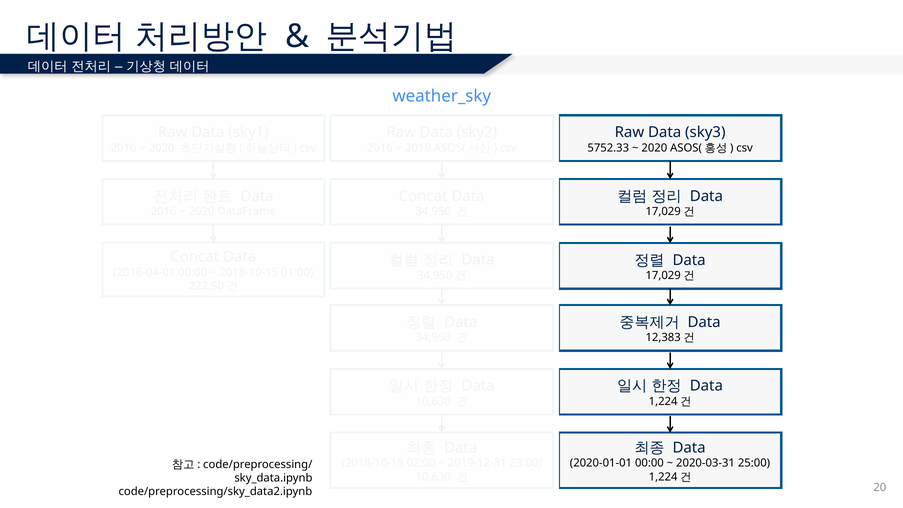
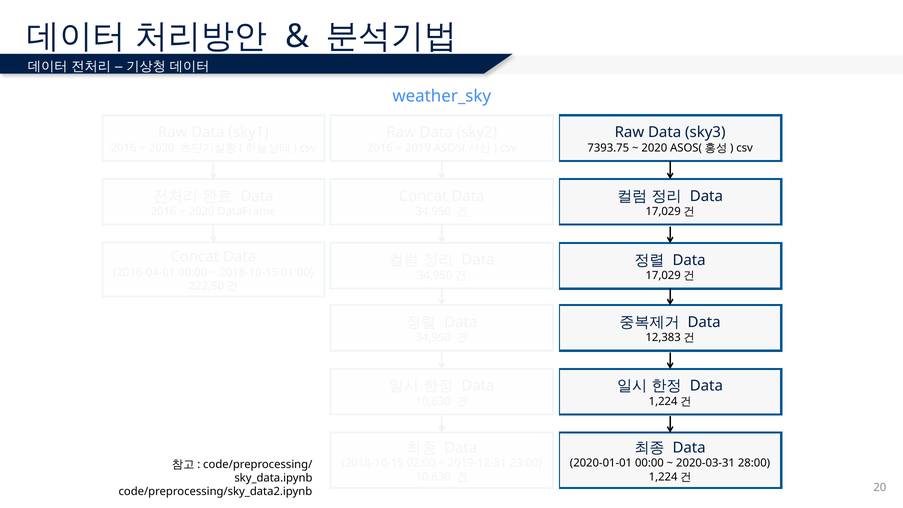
5752.33: 5752.33 -> 7393.75 (608, 148)
25:00: 25:00 -> 28:00 (754, 463)
